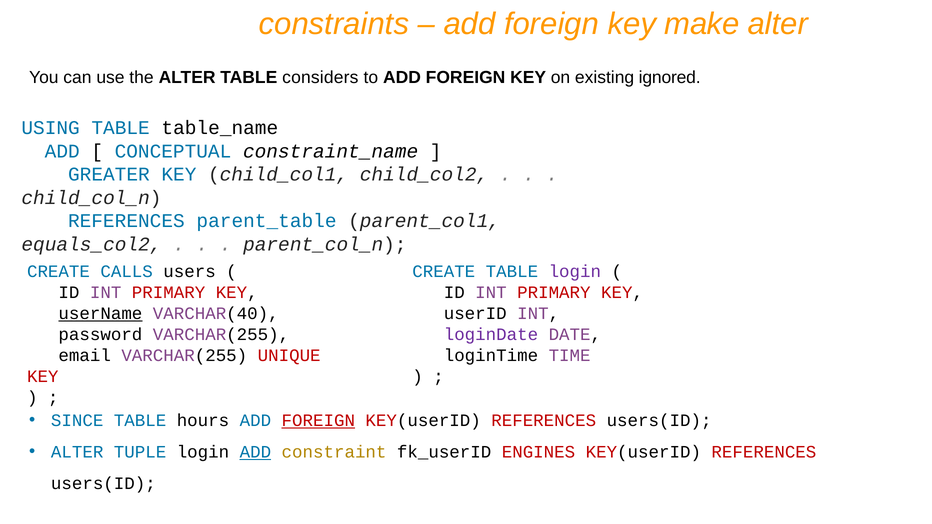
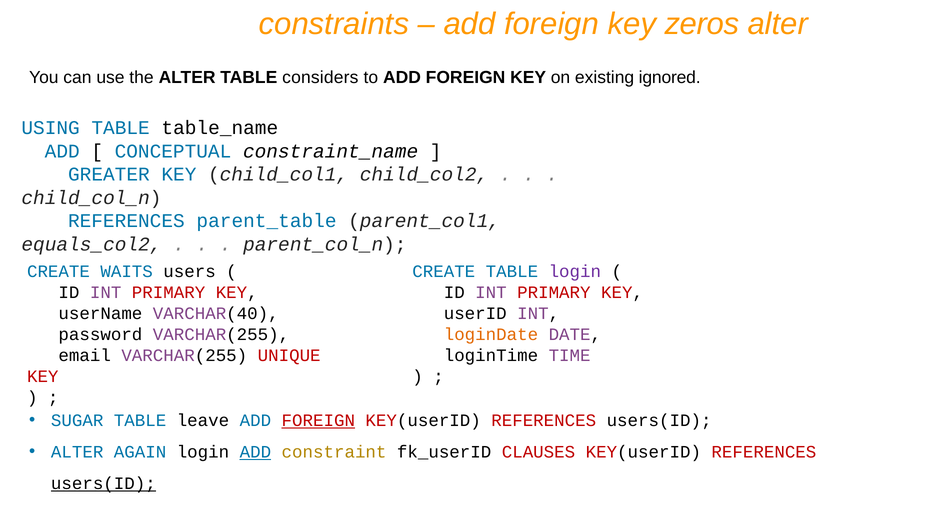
make: make -> zeros (702, 24)
CALLS: CALLS -> WAITS (127, 272)
userName underline: present -> none (100, 314)
loginDate colour: purple -> orange (491, 335)
SINCE: SINCE -> SUGAR (77, 421)
hours: hours -> leave (203, 421)
TUPLE: TUPLE -> AGAIN (140, 452)
ENGINES: ENGINES -> CLAUSES (538, 452)
users(ID underline: none -> present (103, 484)
